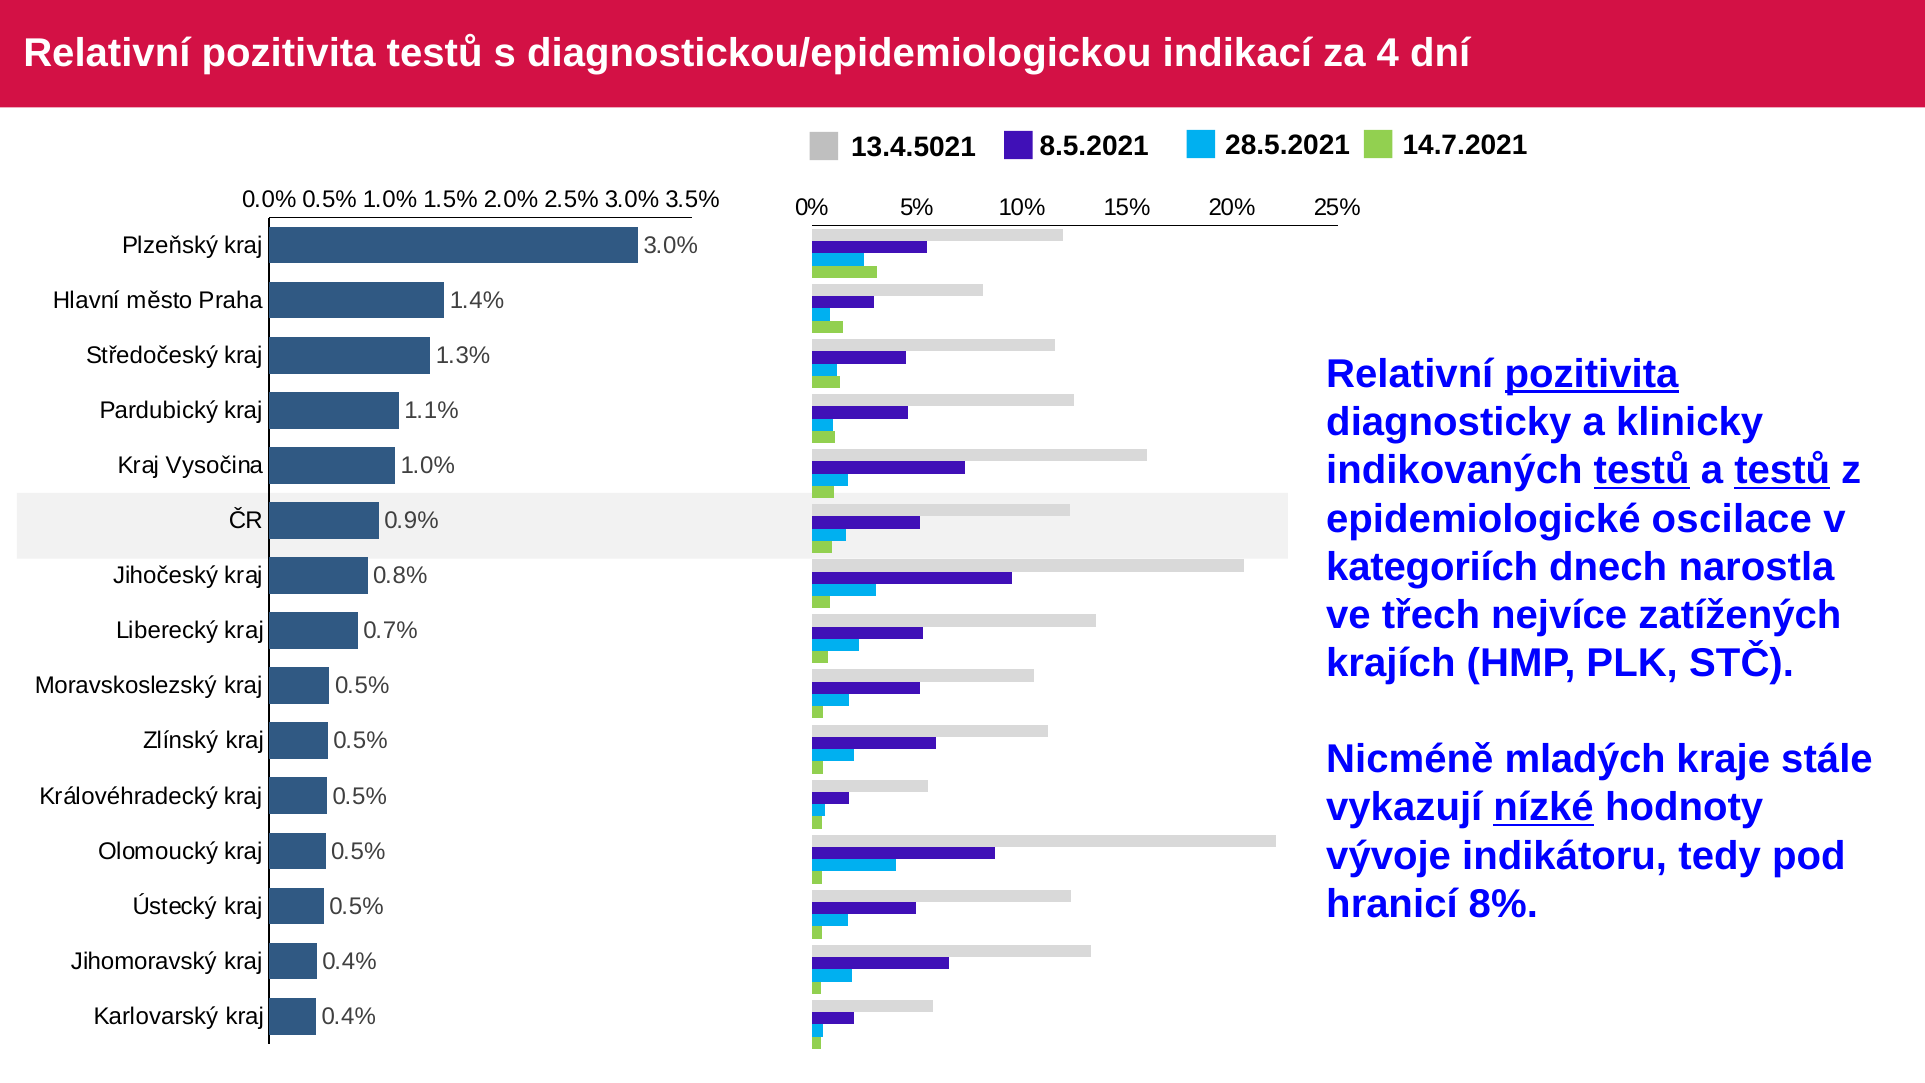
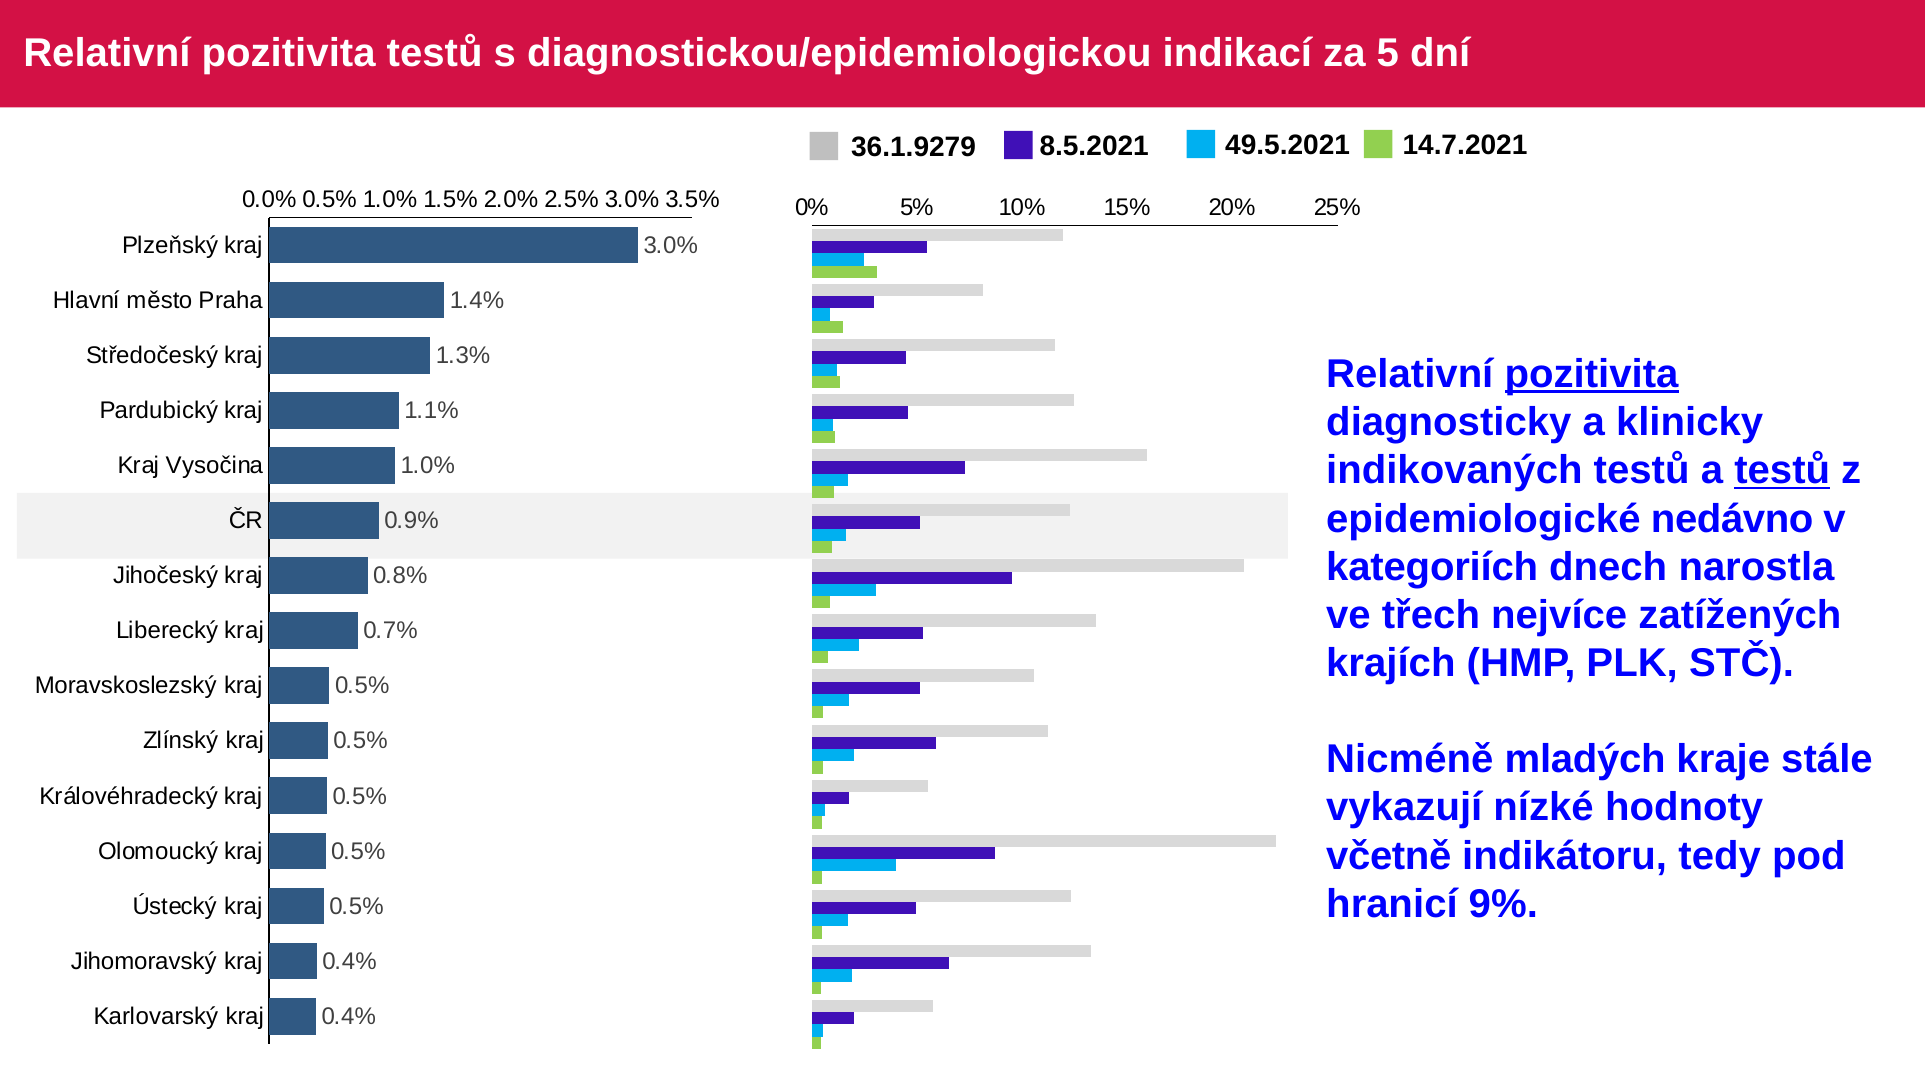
4: 4 -> 5 (1388, 54)
13.4.5021: 13.4.5021 -> 36.1.9279 (914, 148)
28.5.2021: 28.5.2021 -> 49.5.2021 (1288, 146)
testů underline: present -> none (1642, 471)
oscilace: oscilace -> nedávno (1732, 519)
nízké underline: present -> none (1544, 808)
vývoje: vývoje -> včetně (1389, 856)
8%: 8% -> 9% (1503, 904)
